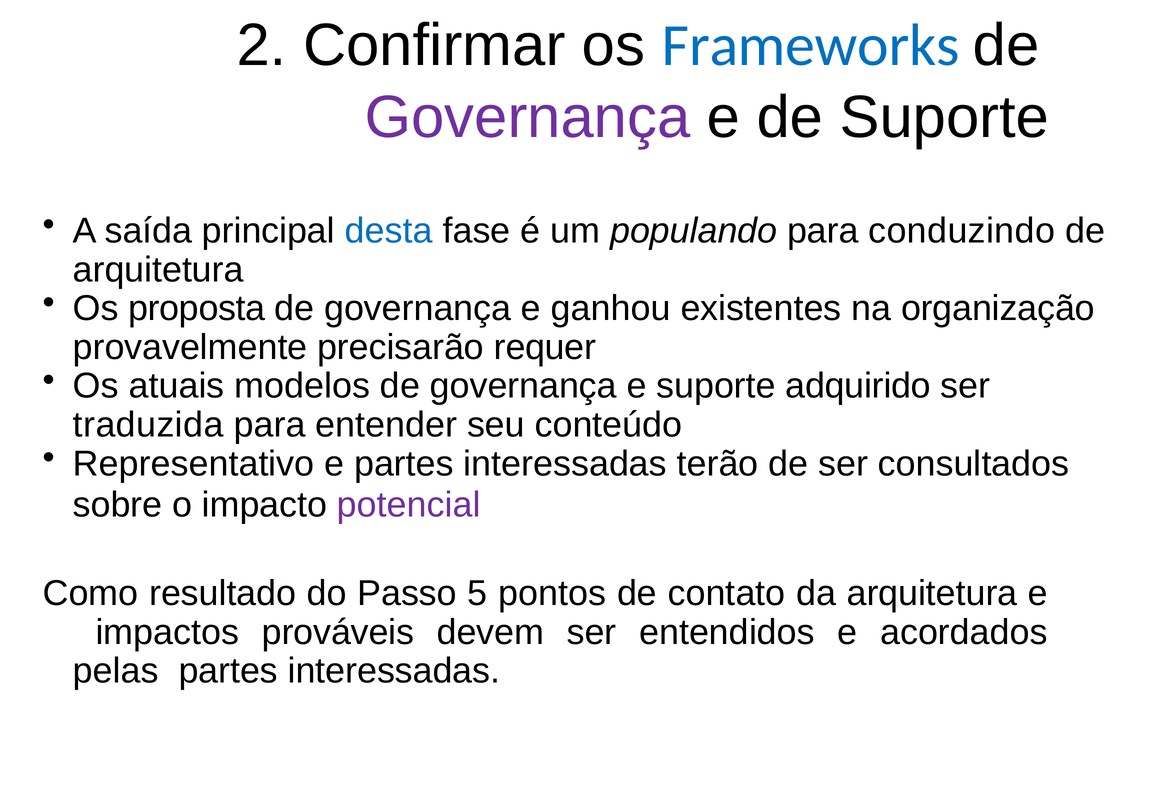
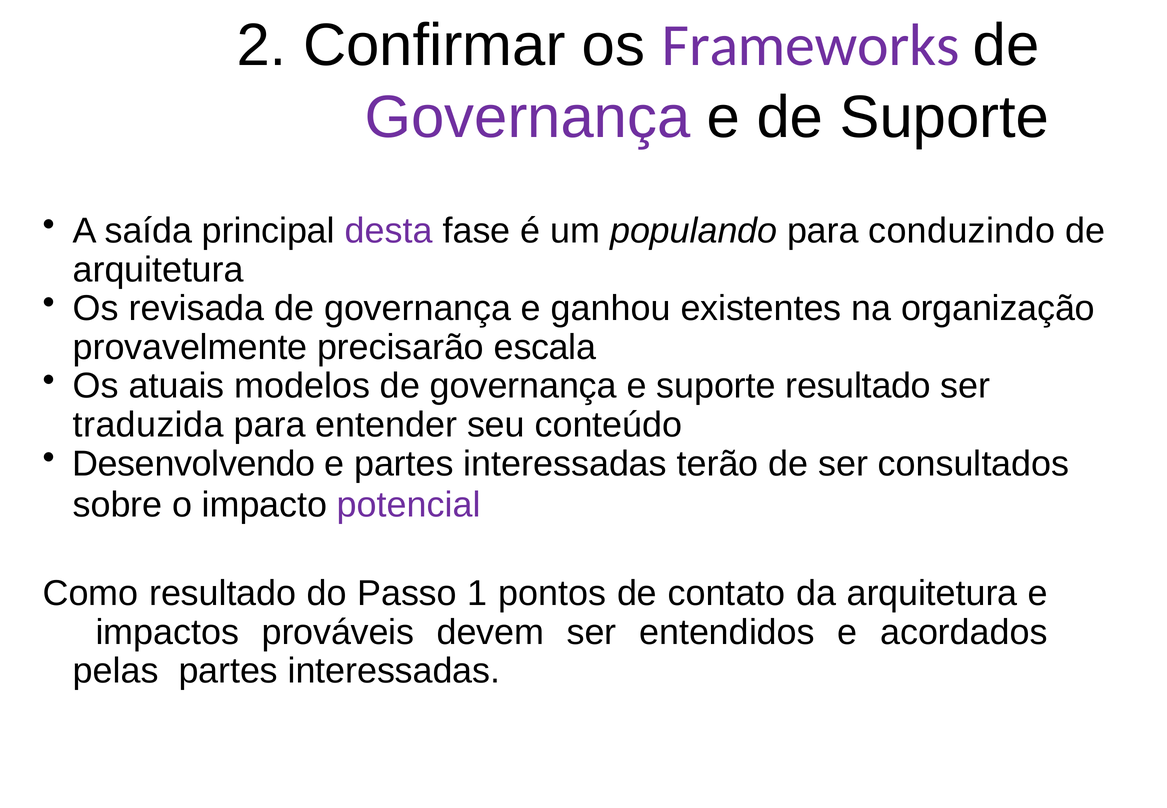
Frameworks colour: blue -> purple (811, 46)
desta colour: blue -> purple (389, 231)
proposta: proposta -> revisada (197, 308)
requer: requer -> escala (545, 347)
suporte adquirido: adquirido -> resultado (858, 386)
Representativo: Representativo -> Desenvolvendo (194, 464)
5: 5 -> 1 (477, 594)
